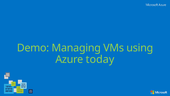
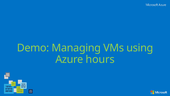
today: today -> hours (100, 59)
